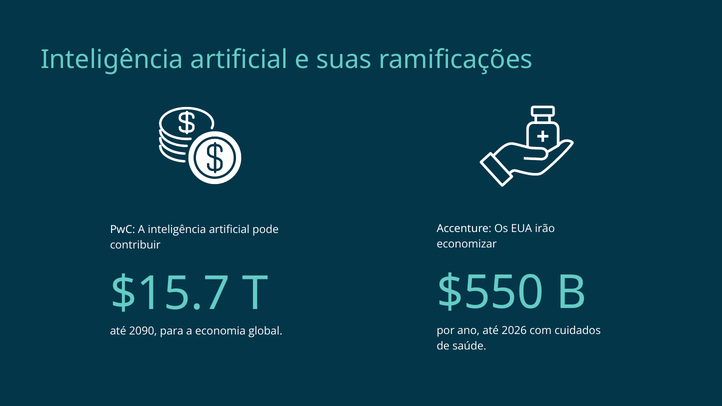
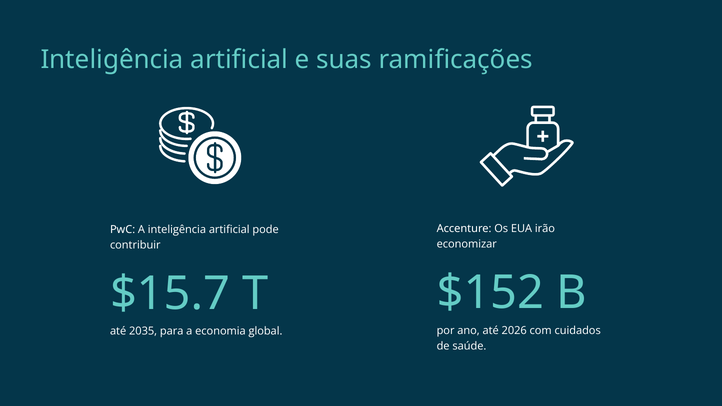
$550: $550 -> $152 (490, 293)
2090: 2090 -> 2035 (143, 331)
